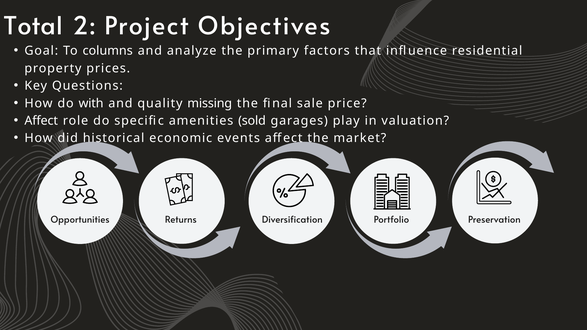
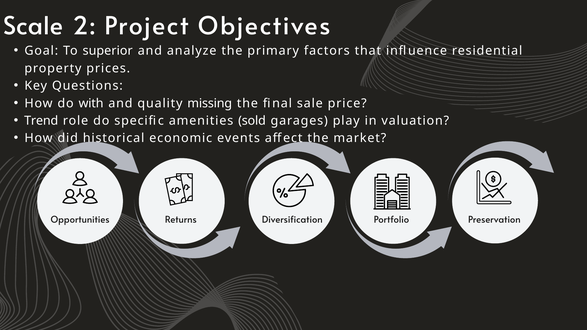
Total: Total -> Scale (33, 26)
columns: columns -> superior (108, 51)
Affect: Affect -> Trend (41, 121)
